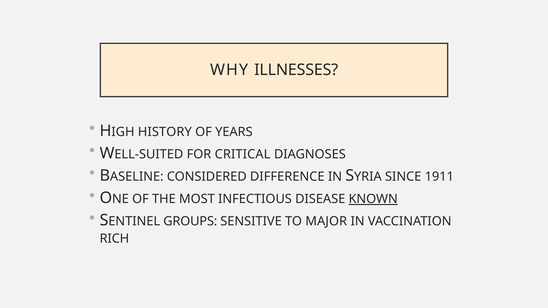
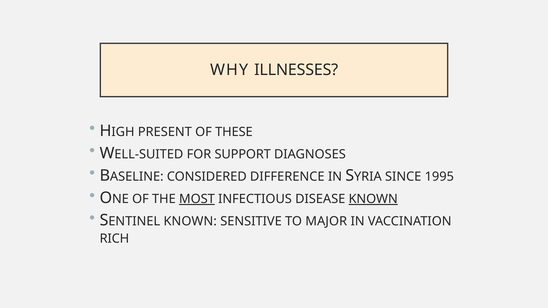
HISTORY: HISTORY -> PRESENT (165, 132)
YEARS: YEARS -> THESE (234, 132)
CRITICAL: CRITICAL -> SUPPORT (243, 154)
1911: 1911 -> 1995 (439, 177)
MOST underline: none -> present (197, 199)
GROUPS: GROUPS -> KNOWN (190, 222)
